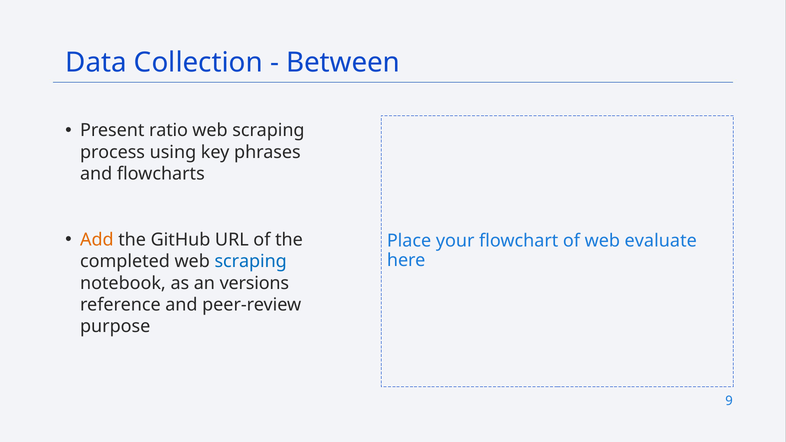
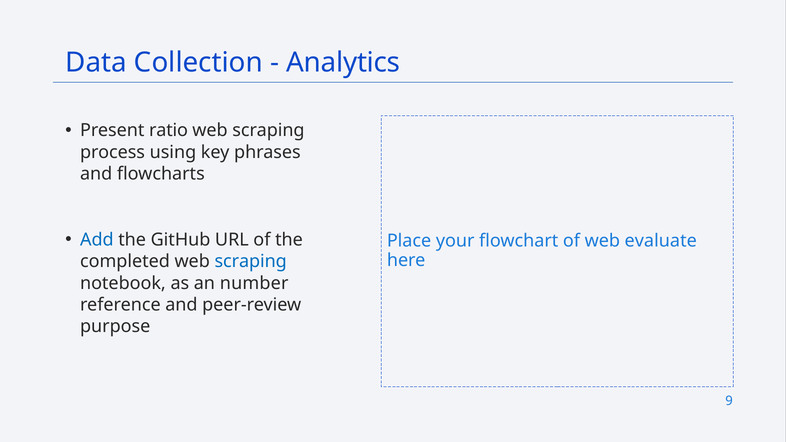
Between: Between -> Analytics (343, 62)
Add colour: orange -> blue (97, 240)
versions: versions -> number (254, 283)
